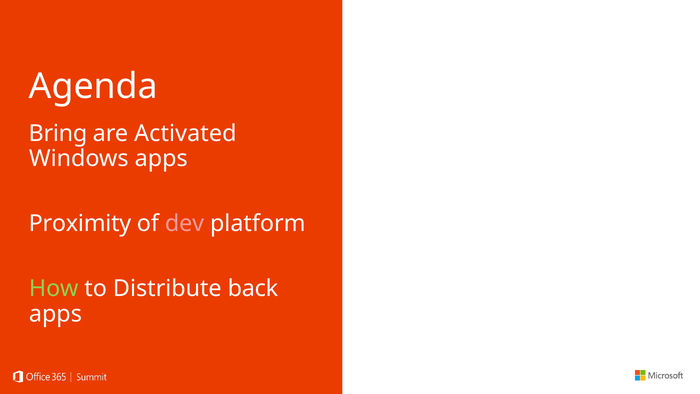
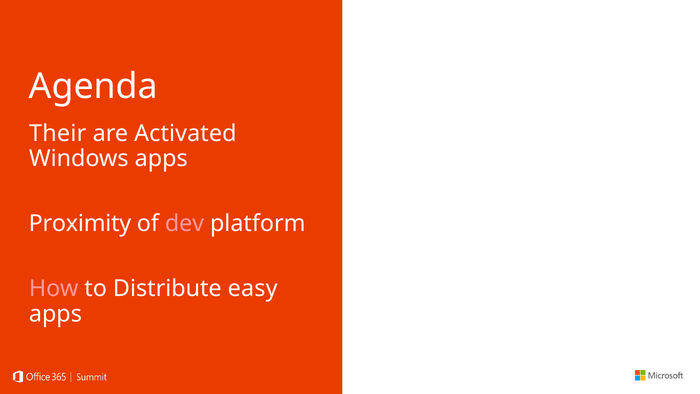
Bring: Bring -> Their (58, 133)
How colour: light green -> pink (54, 288)
back: back -> easy (253, 288)
